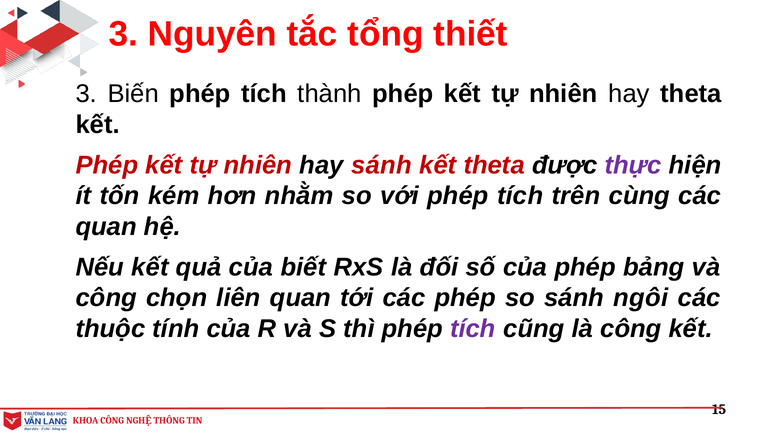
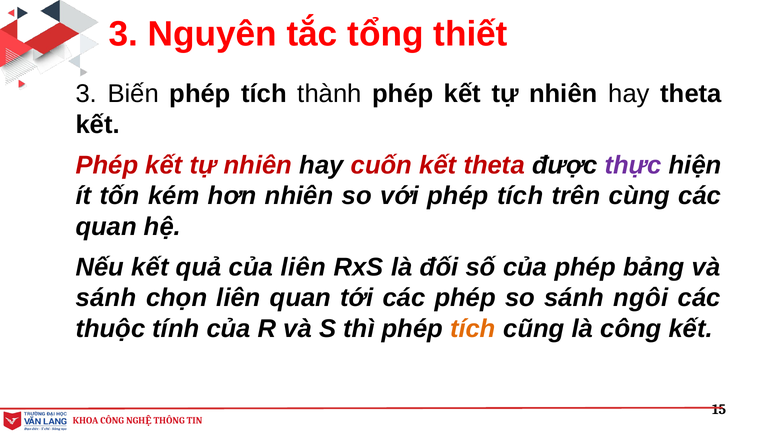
hay sánh: sánh -> cuốn (382, 165)
hơn nhằm: nhằm -> nhiên (299, 196)
của biết: biết -> liên (303, 267)
công: công -> sánh (106, 298)
tích colour: purple -> orange (473, 328)
